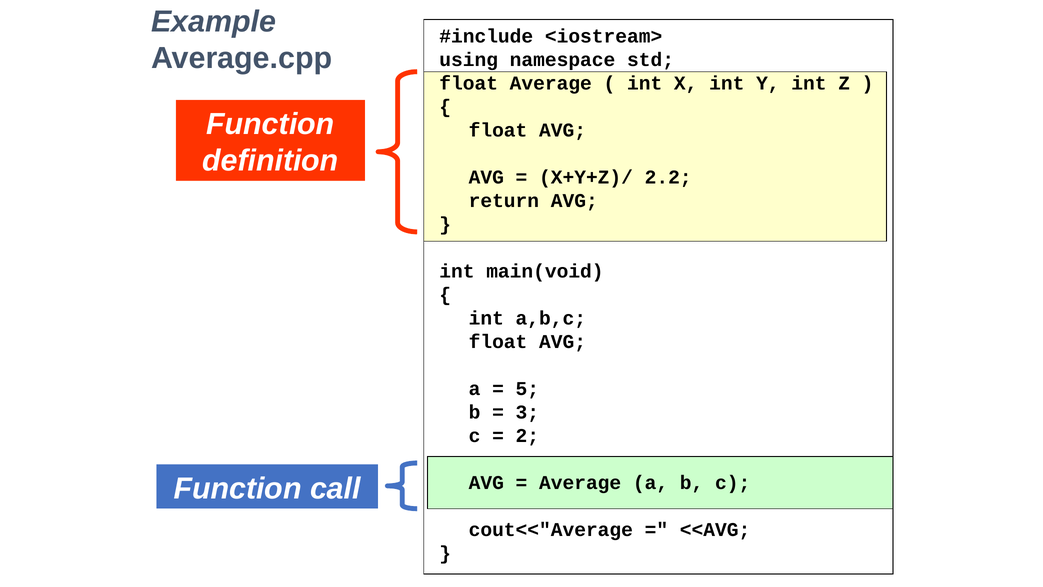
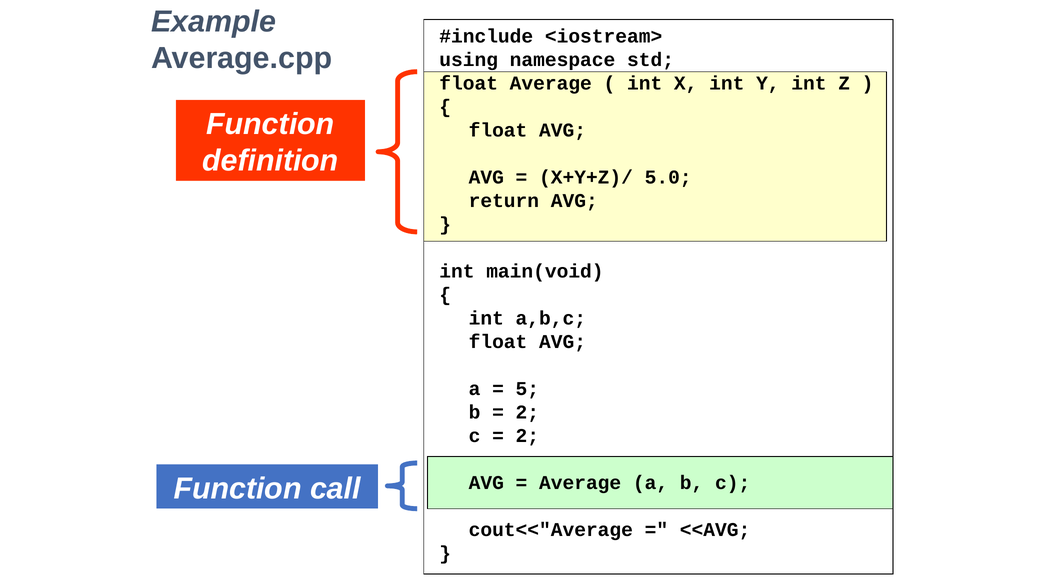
2.2: 2.2 -> 5.0 (668, 177)
3: 3 -> 2 (527, 412)
